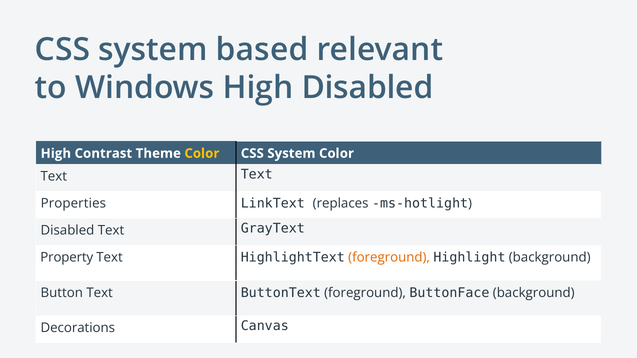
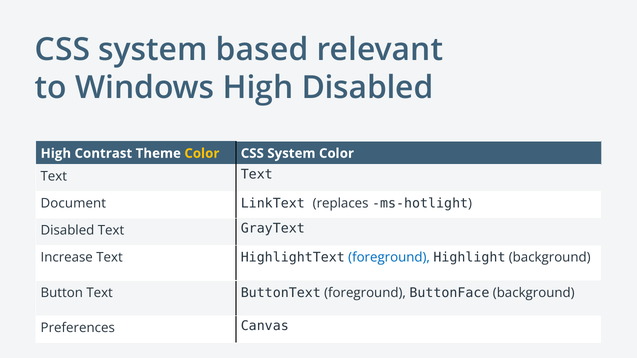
Properties: Properties -> Document (73, 203)
Property: Property -> Increase (67, 258)
foreground colour: orange -> blue (389, 258)
Decorations: Decorations -> Preferences (78, 328)
